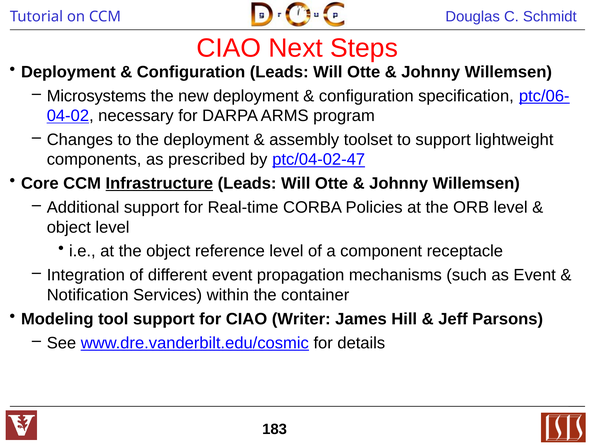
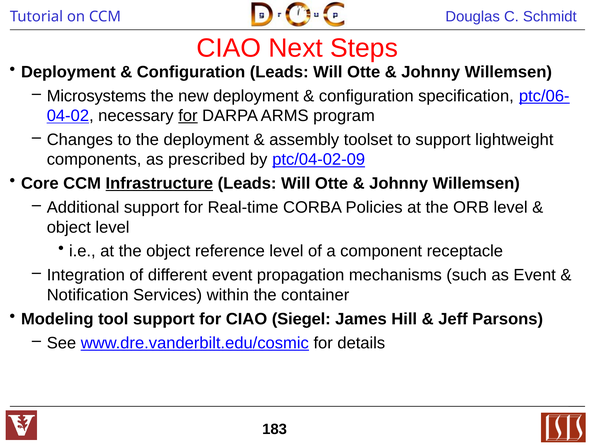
for underline: none -> present (188, 116)
ptc/04-02-47: ptc/04-02-47 -> ptc/04-02-09 (319, 160)
Writer: Writer -> Siegel (301, 319)
